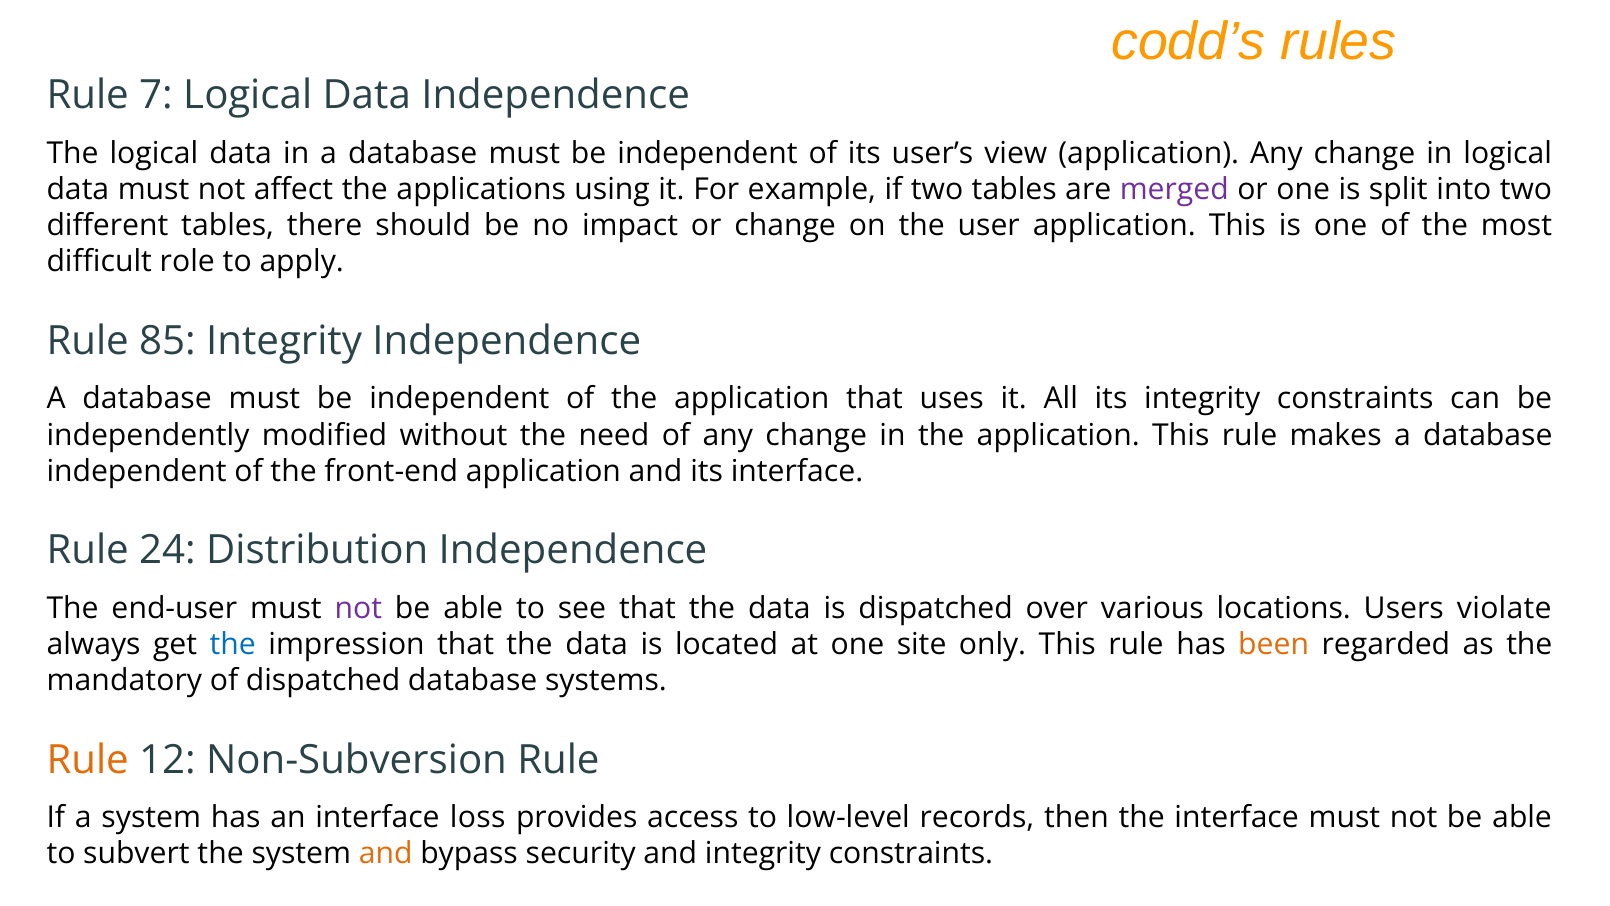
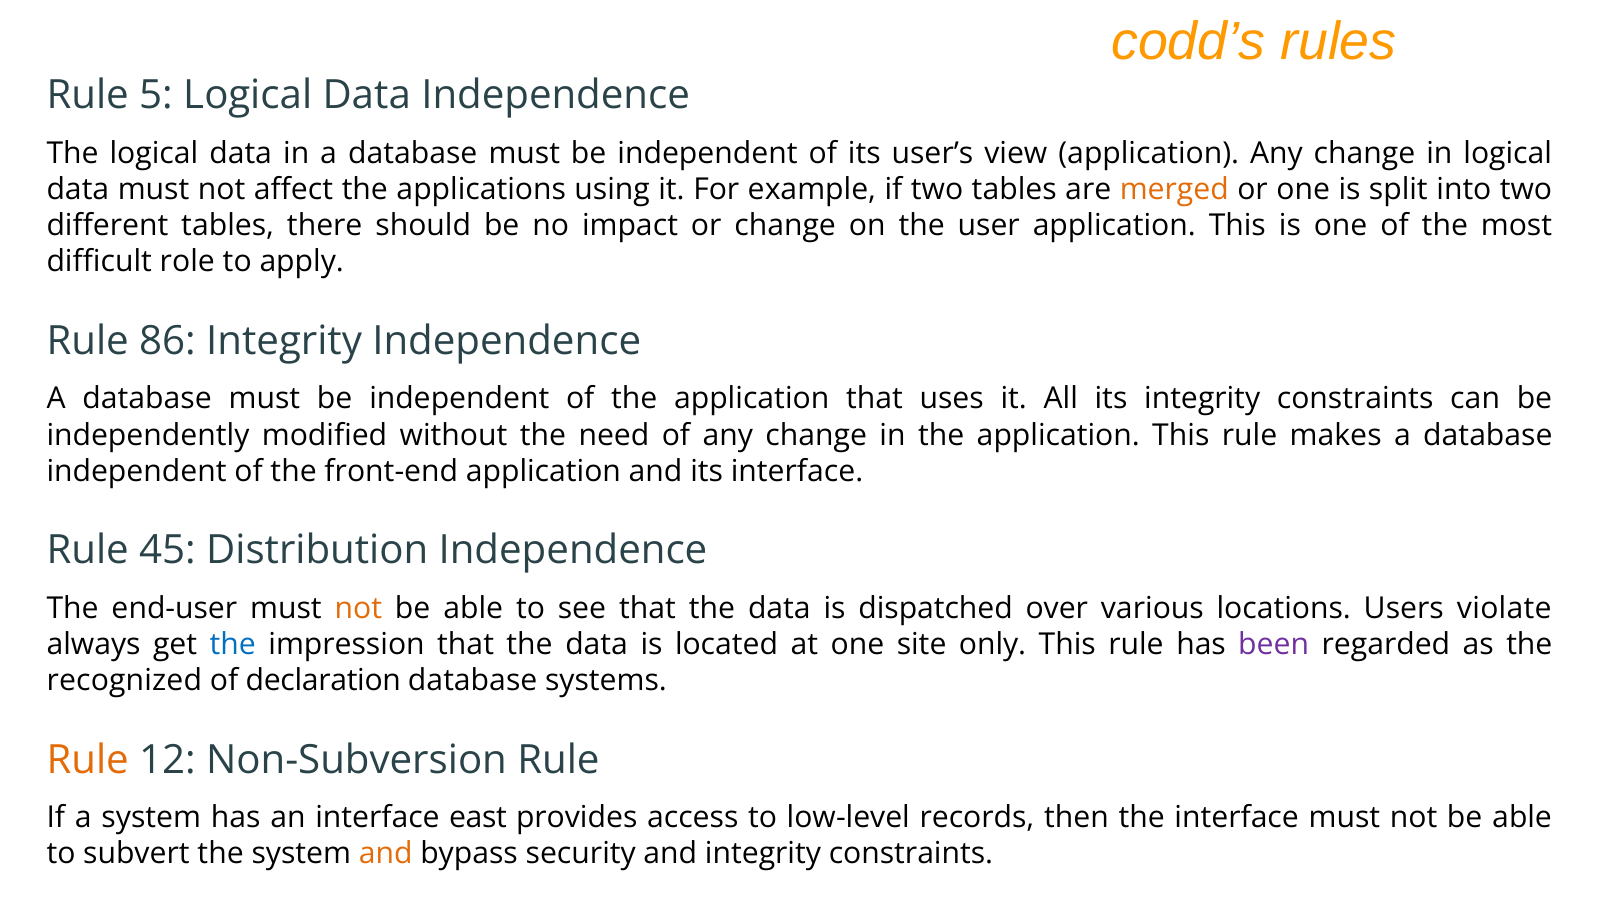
7: 7 -> 5 (156, 96)
merged colour: purple -> orange (1174, 189)
85: 85 -> 86 (167, 341)
24: 24 -> 45 (167, 550)
not colour: purple -> orange (358, 608)
been colour: orange -> purple (1274, 644)
mandatory: mandatory -> recognized (124, 680)
of dispatched: dispatched -> declaration (323, 680)
loss: loss -> east (478, 817)
